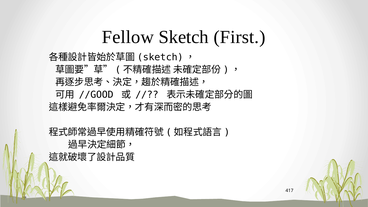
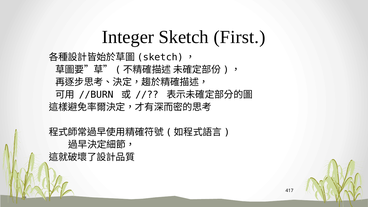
Fellow: Fellow -> Integer (128, 37)
//GOOD: //GOOD -> //BURN (96, 95)
